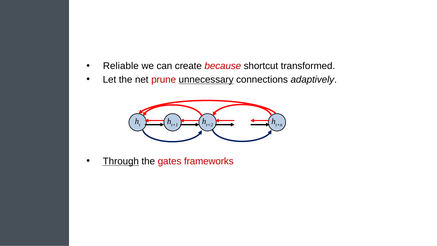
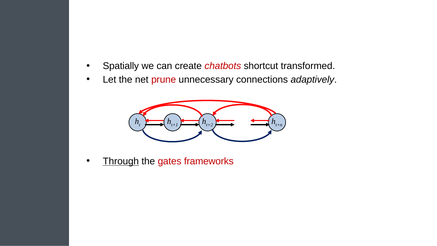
Reliable: Reliable -> Spatially (121, 66)
because: because -> chatbots (223, 66)
unnecessary underline: present -> none (206, 80)
